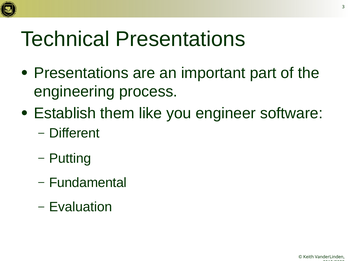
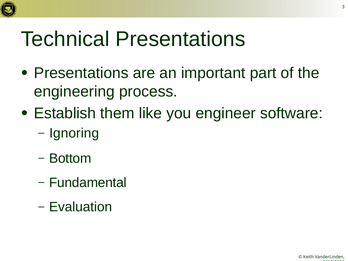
Different: Different -> Ignoring (74, 133)
Putting: Putting -> Bottom (70, 158)
